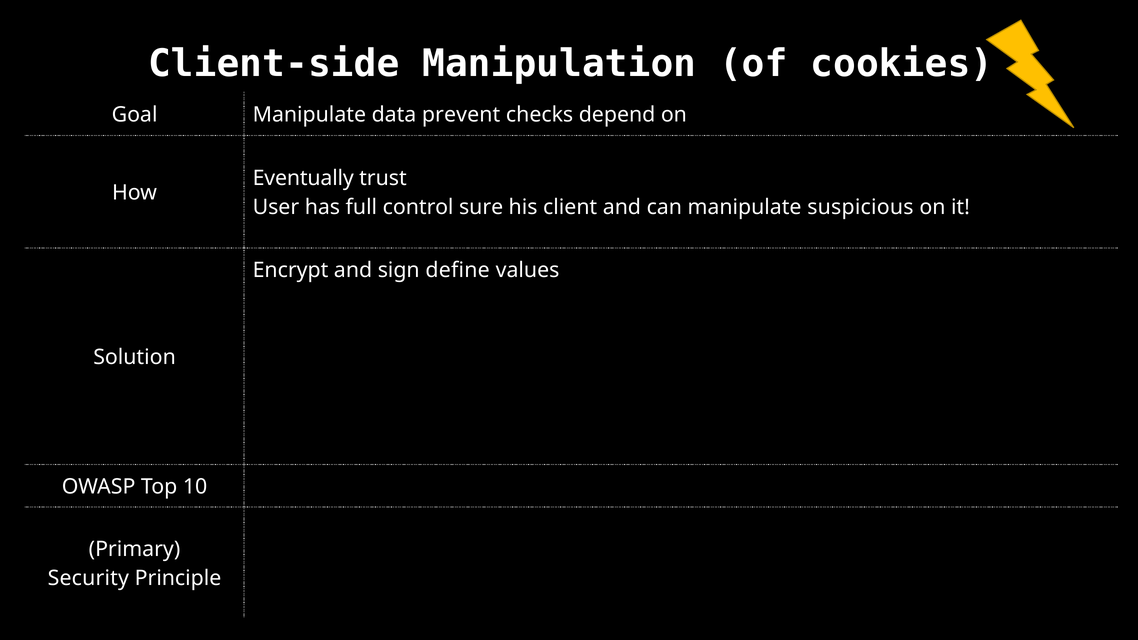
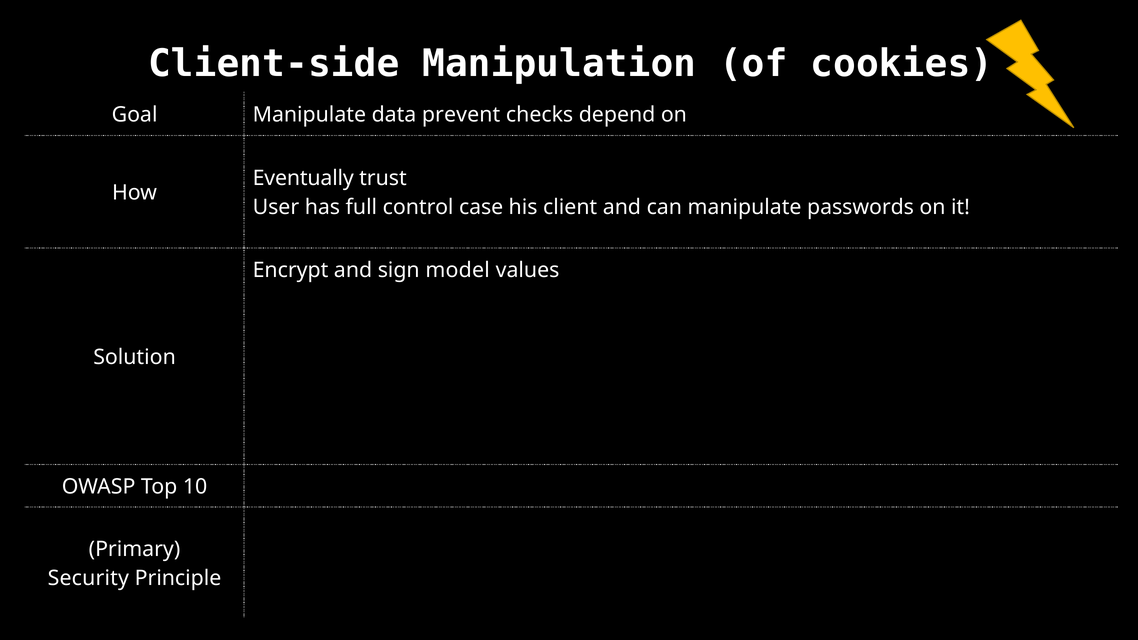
sure: sure -> case (481, 207)
suspicious: suspicious -> passwords (861, 207)
define: define -> model (458, 270)
